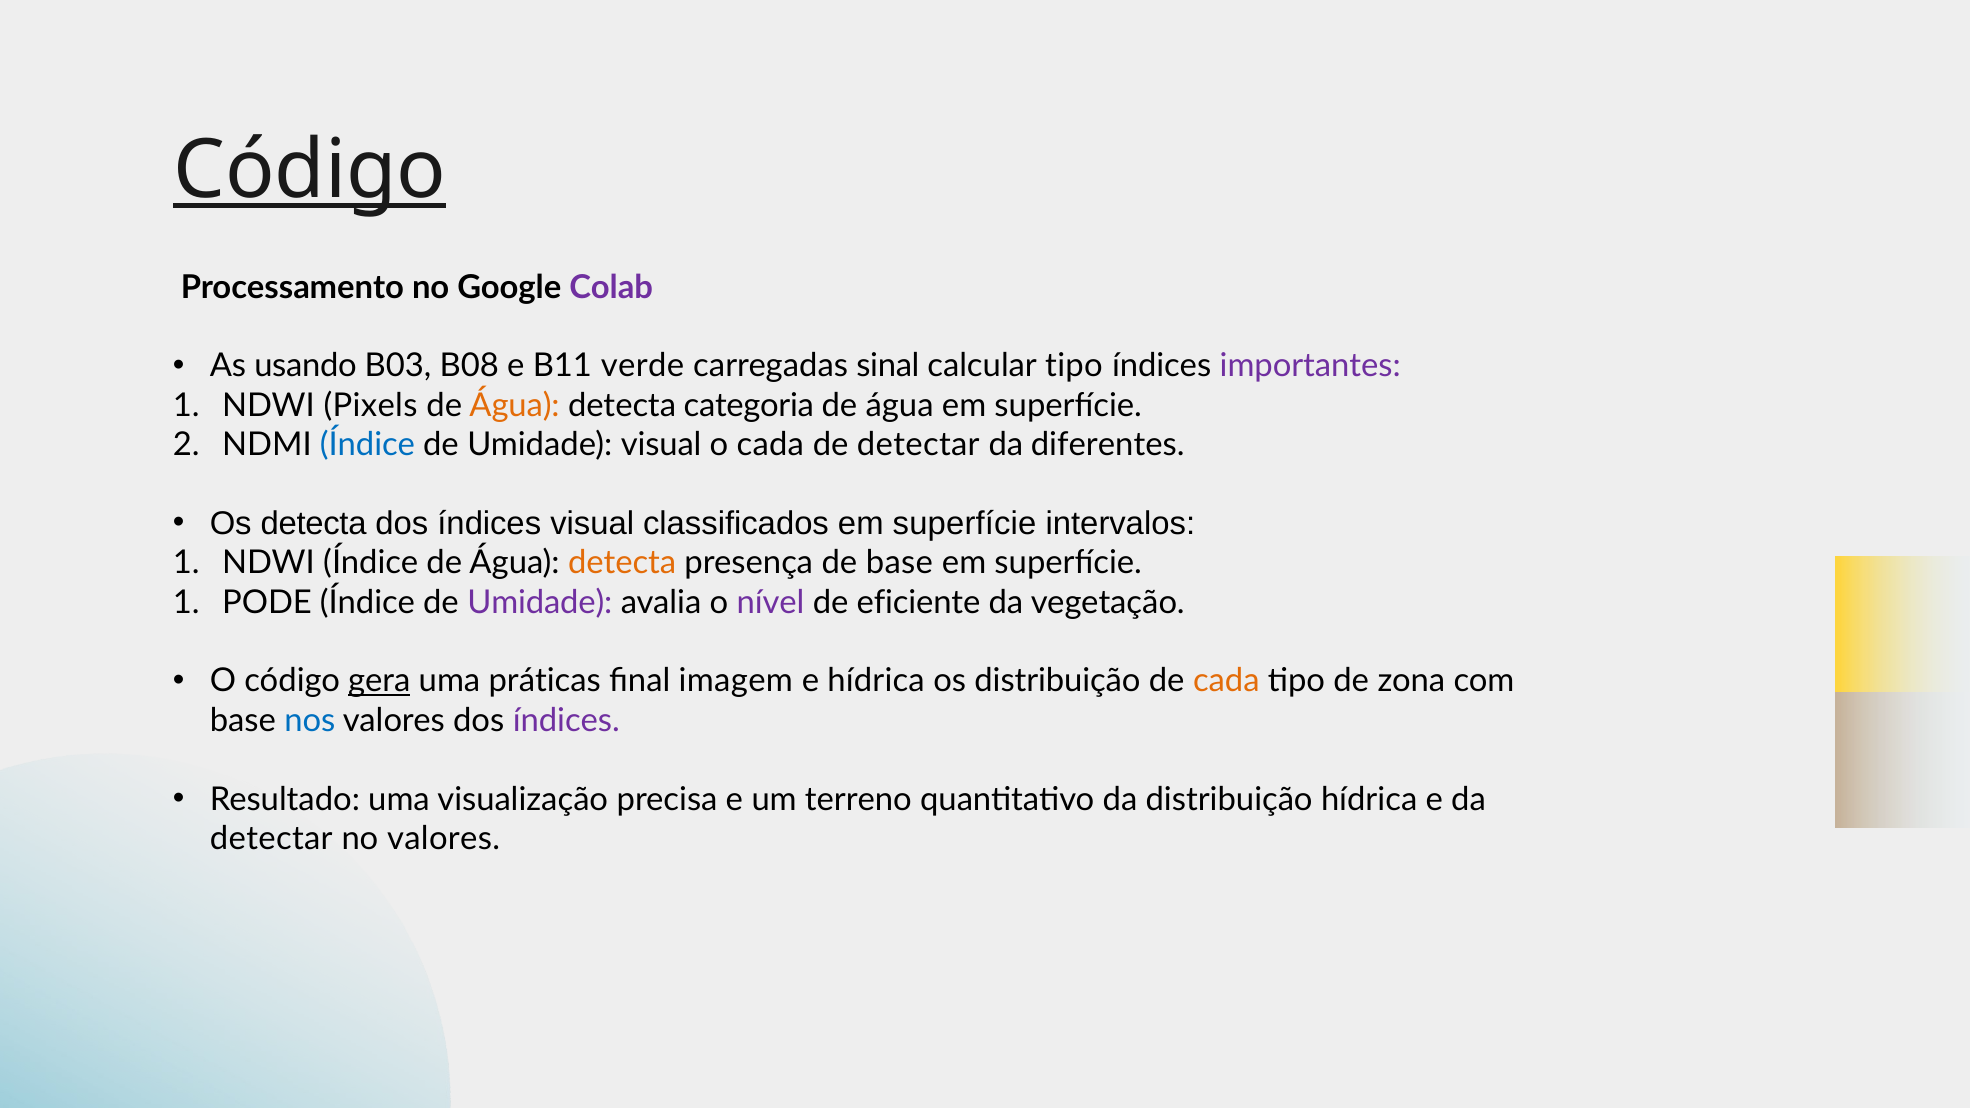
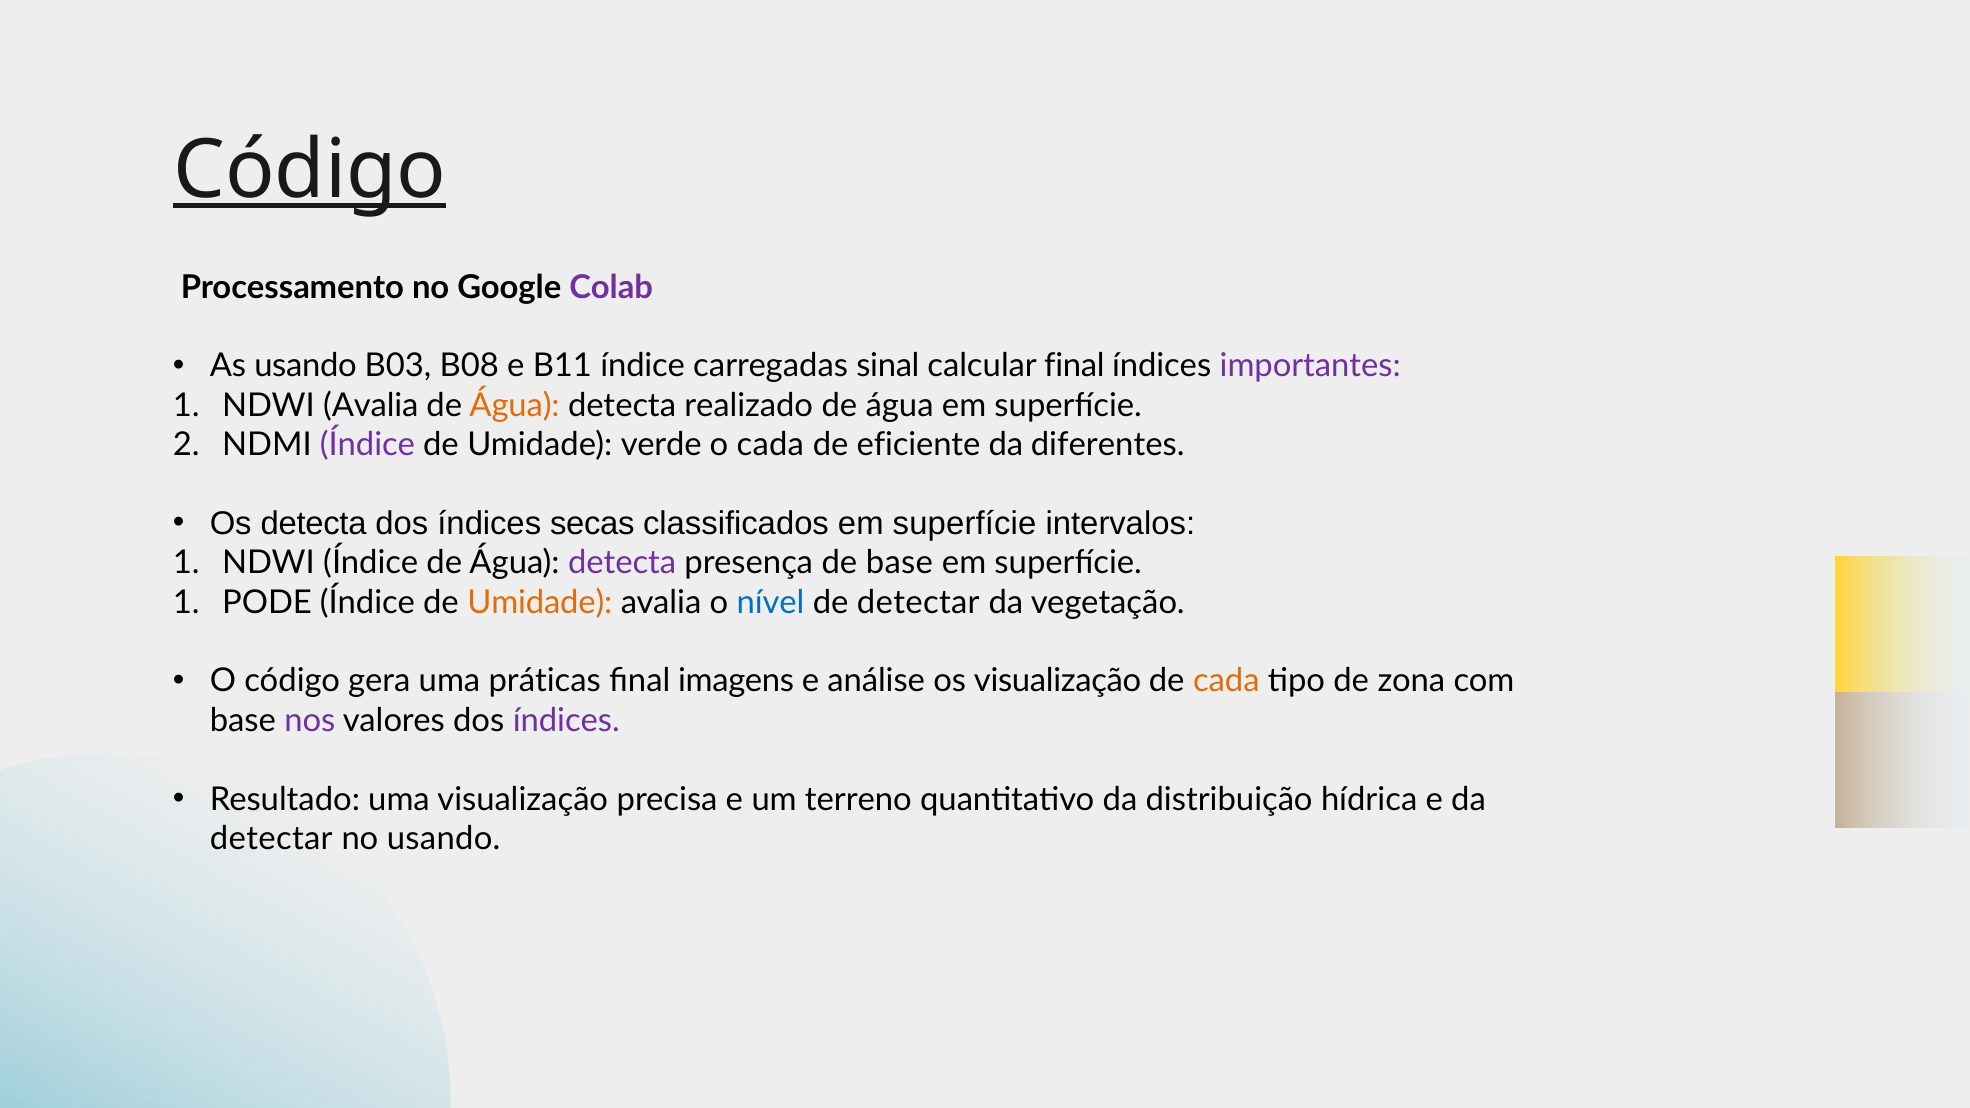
B11 verde: verde -> índice (643, 366)
calcular tipo: tipo -> final (1074, 366)
NDWI Pixels: Pixels -> Avalia (371, 405)
categoria: categoria -> realizado (749, 405)
Índice colour: blue -> purple (367, 445)
Umidade visual: visual -> verde (661, 445)
de detectar: detectar -> eficiente (919, 445)
índices visual: visual -> secas (592, 524)
detecta colour: orange -> purple (622, 563)
Umidade colour: purple -> orange (540, 602)
nível colour: purple -> blue (771, 602)
de eficiente: eficiente -> detectar (918, 602)
gera underline: present -> none (379, 681)
imagem: imagem -> imagens (736, 681)
e hídrica: hídrica -> análise (876, 681)
os distribuição: distribuição -> visualização (1058, 681)
nos colour: blue -> purple (310, 721)
no valores: valores -> usando (444, 839)
